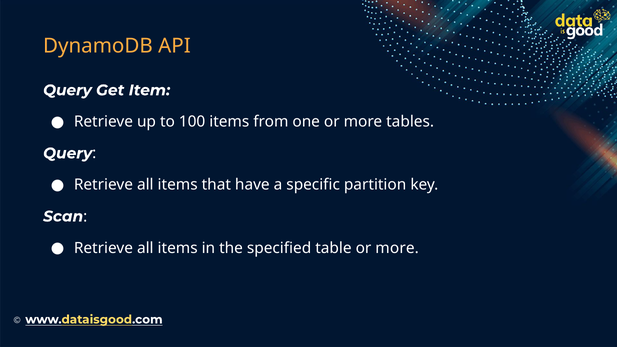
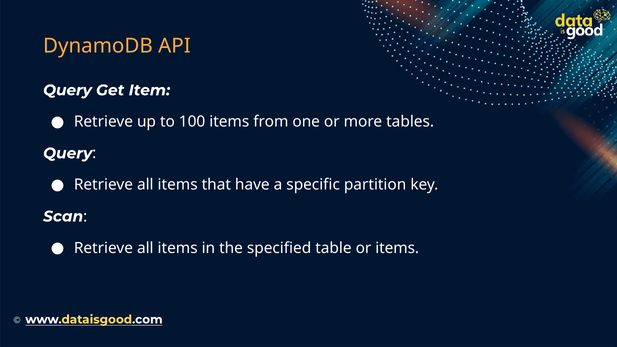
table or more: more -> items (397, 248)
